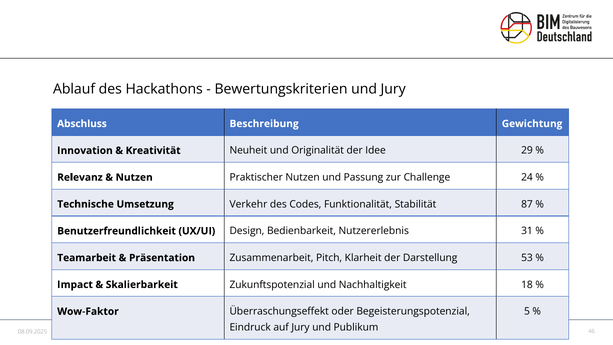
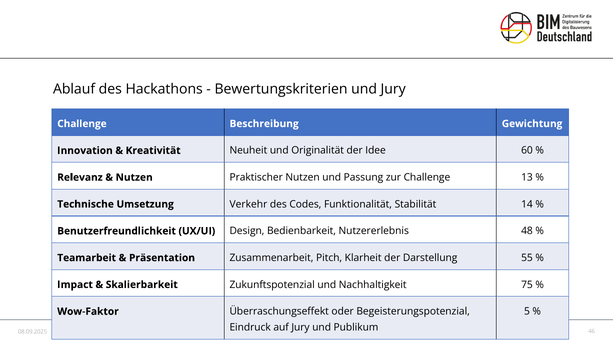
Abschluss: Abschluss -> Challenge (82, 124)
29: 29 -> 60 (527, 150)
24: 24 -> 13 (527, 177)
87: 87 -> 14 (527, 204)
31: 31 -> 48 (527, 231)
53: 53 -> 55 (527, 258)
18: 18 -> 75 (527, 284)
